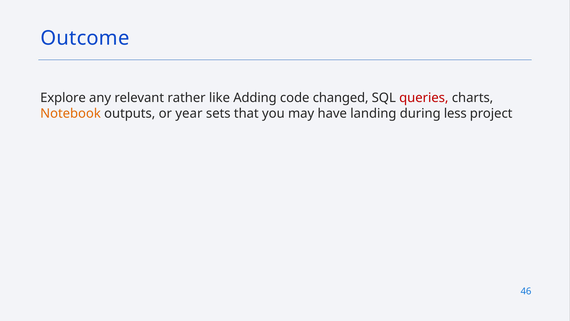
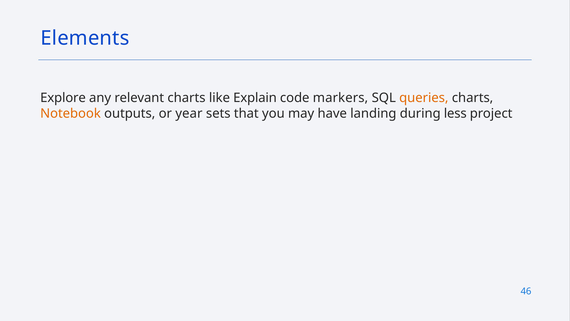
Outcome: Outcome -> Elements (85, 38)
relevant rather: rather -> charts (187, 98)
Adding: Adding -> Explain (255, 98)
changed: changed -> markers (340, 98)
queries colour: red -> orange (424, 98)
